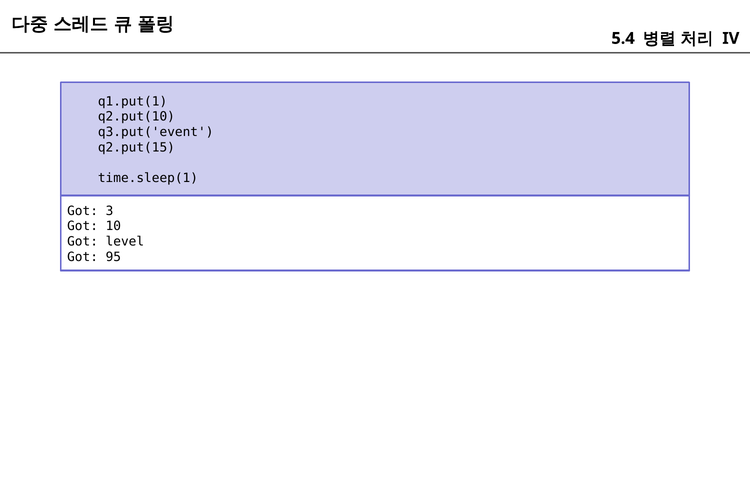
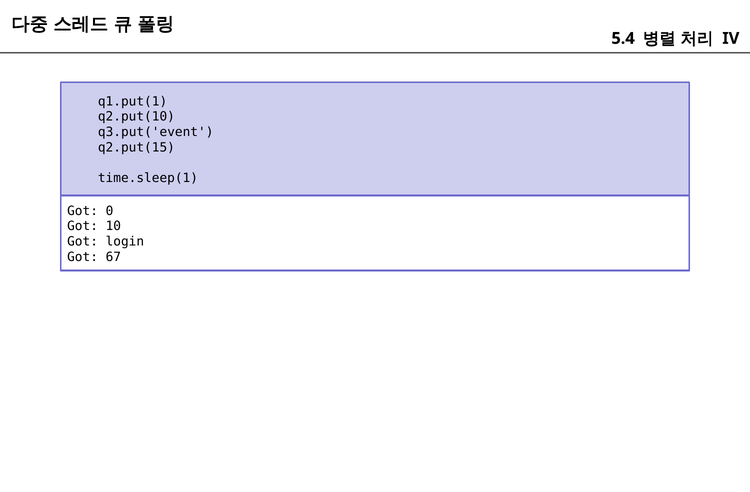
3: 3 -> 0 (110, 211)
level: level -> login (125, 242)
95: 95 -> 67 (113, 257)
